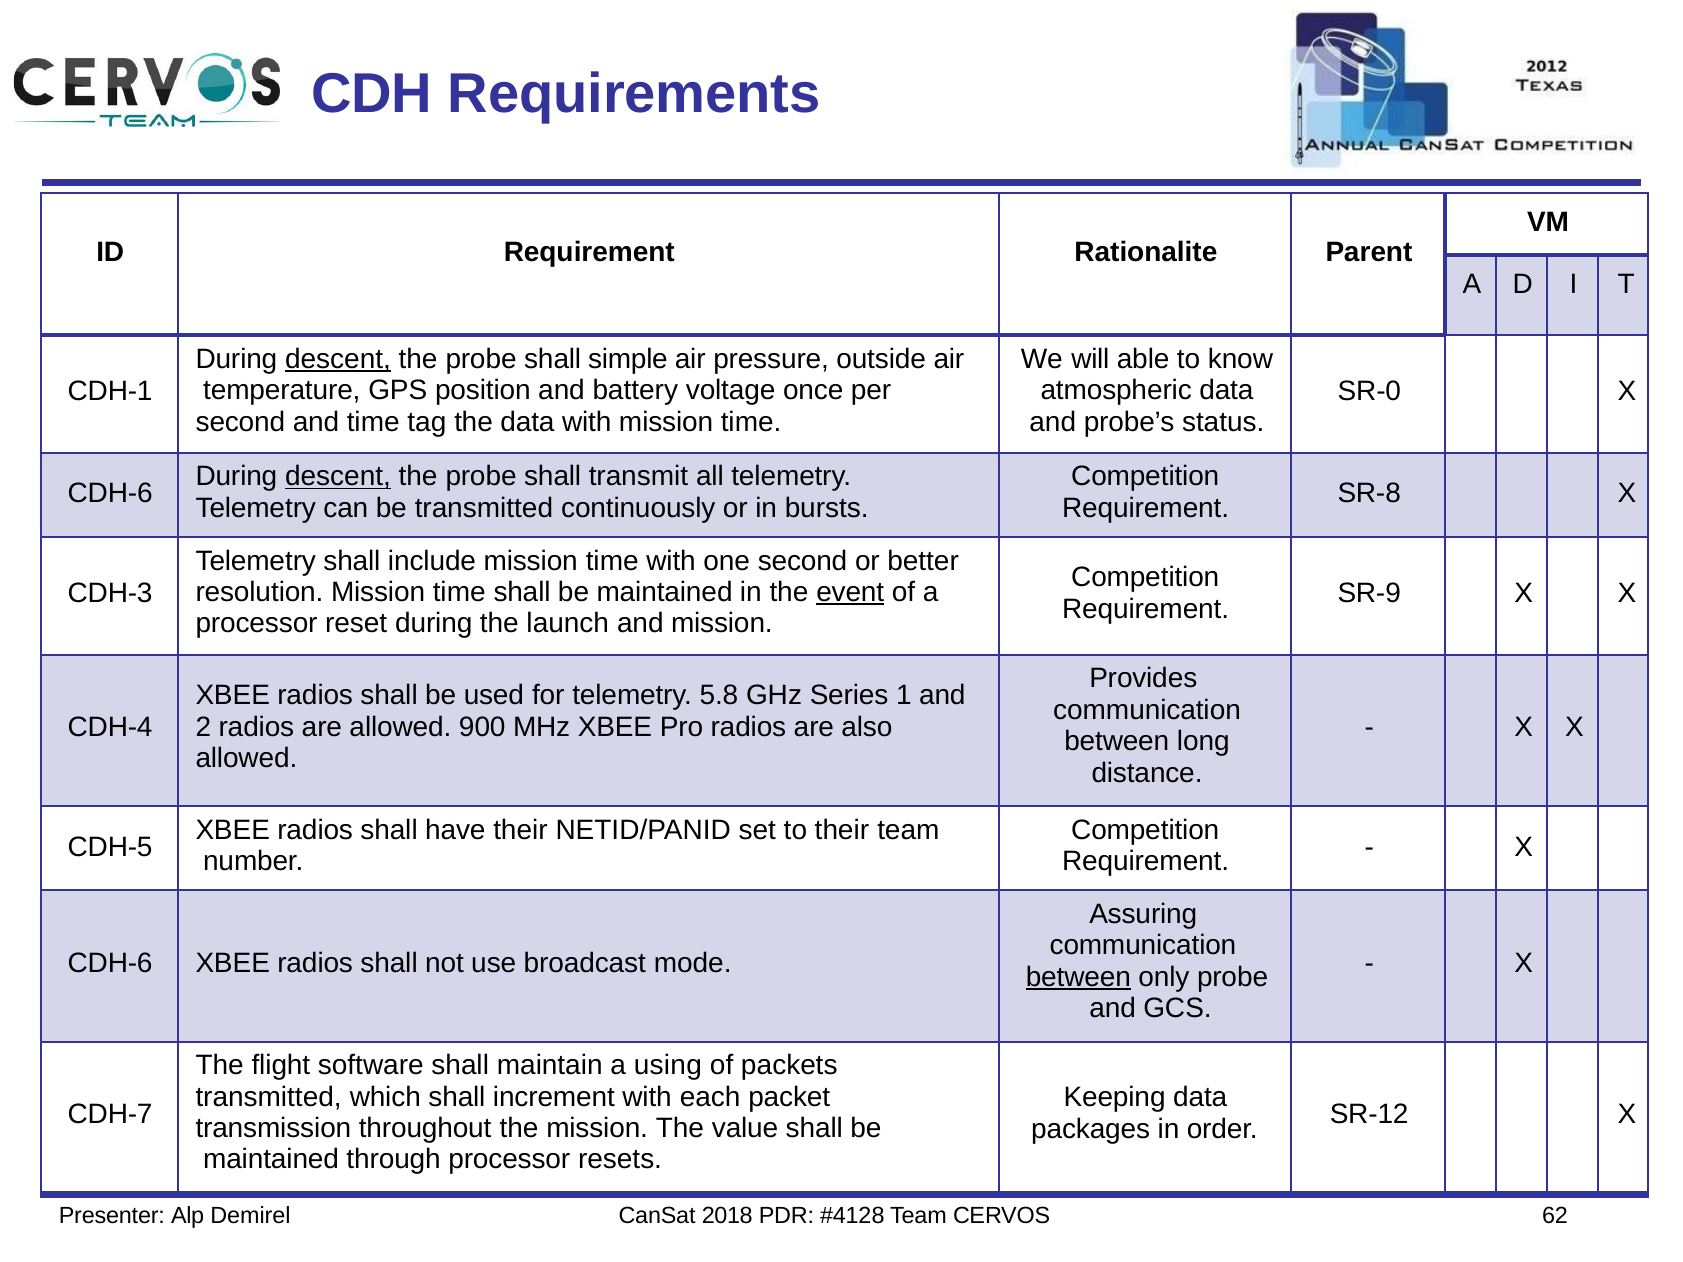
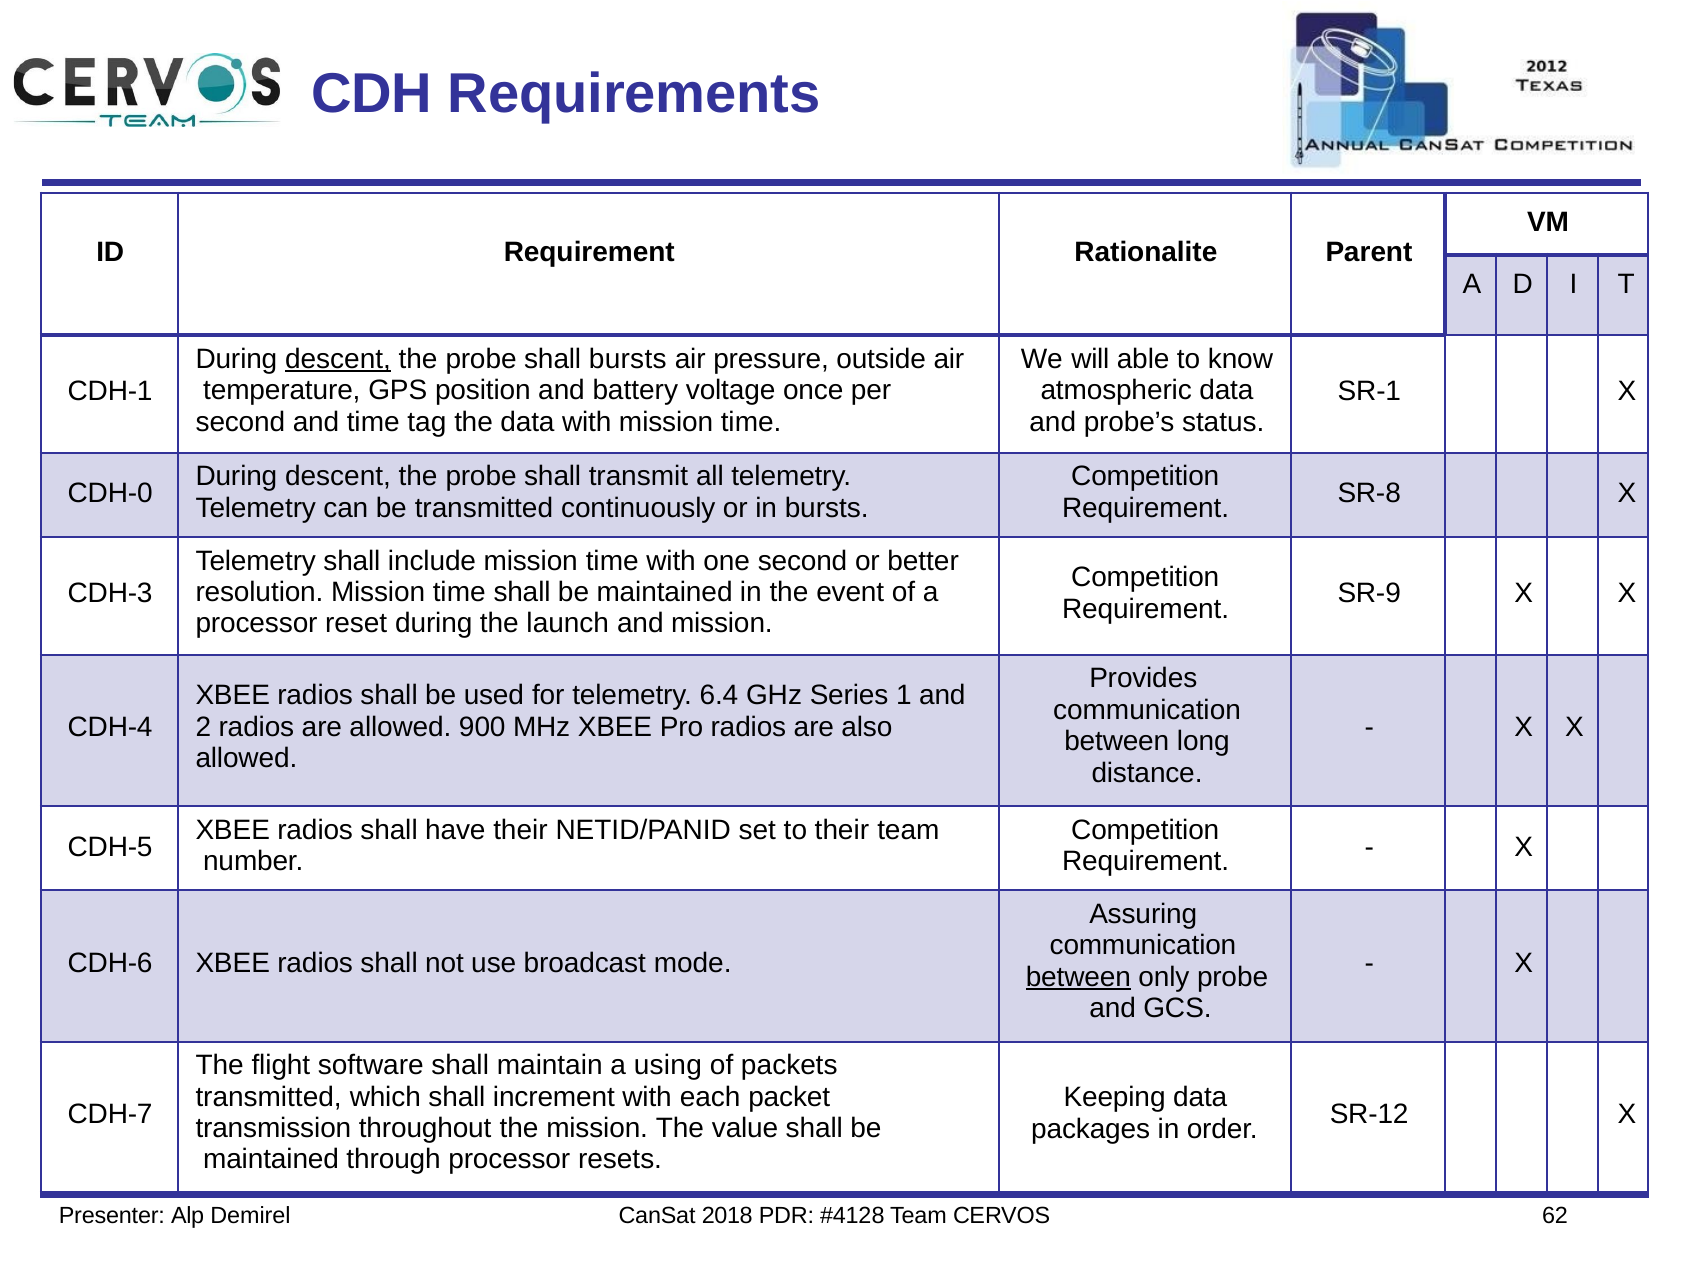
shall simple: simple -> bursts (628, 359)
SR-0: SR-0 -> SR-1 (1369, 391)
descent underline: present -> none (338, 477)
CDH-6: CDH-6 -> CDH-0 (110, 494)
event underline: present -> none (850, 592)
5.8: 5.8 -> 6.4 (719, 696)
